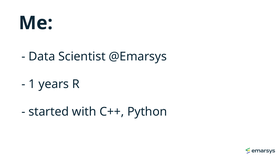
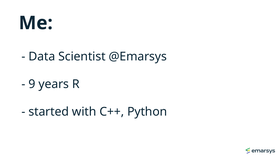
1: 1 -> 9 (32, 84)
